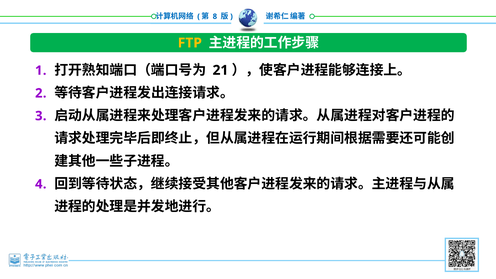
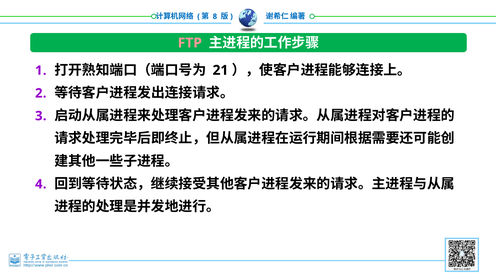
FTP colour: yellow -> pink (190, 43)
